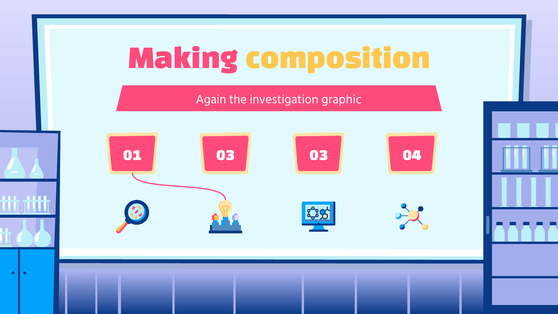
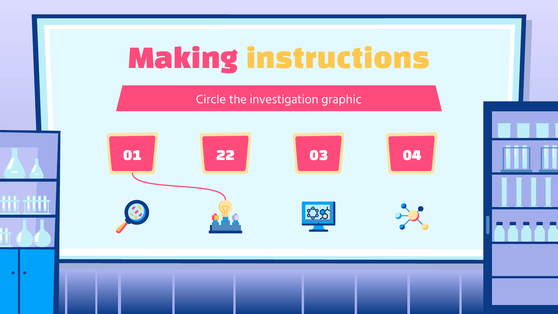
composition: composition -> instructions (338, 59)
Again: Again -> Circle (211, 99)
01 03: 03 -> 22 (225, 155)
